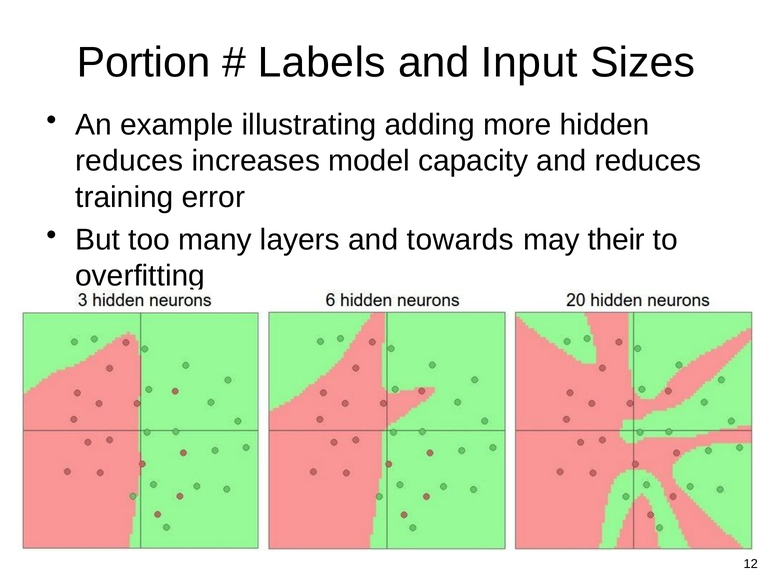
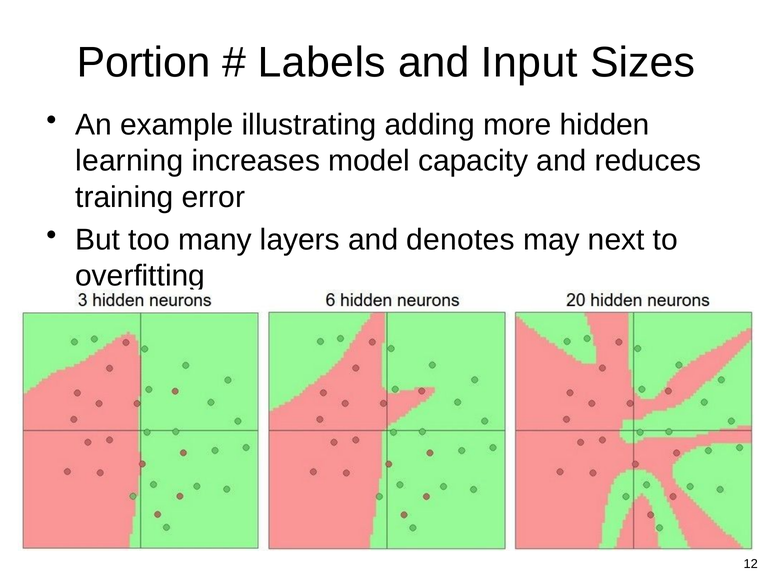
reduces: reduces -> learning (129, 161)
towards: towards -> denotes (460, 240)
their: their -> next (616, 240)
